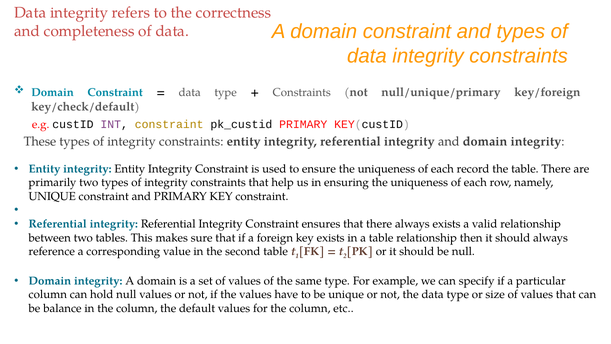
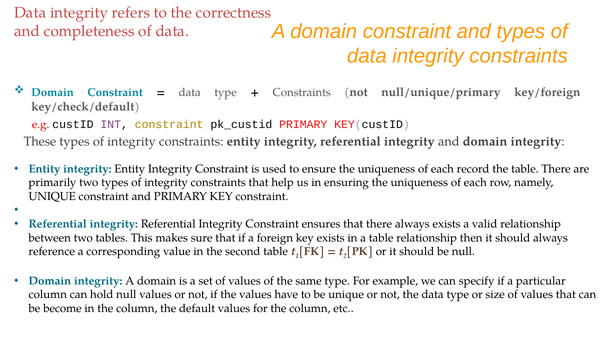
balance: balance -> become (62, 308)
